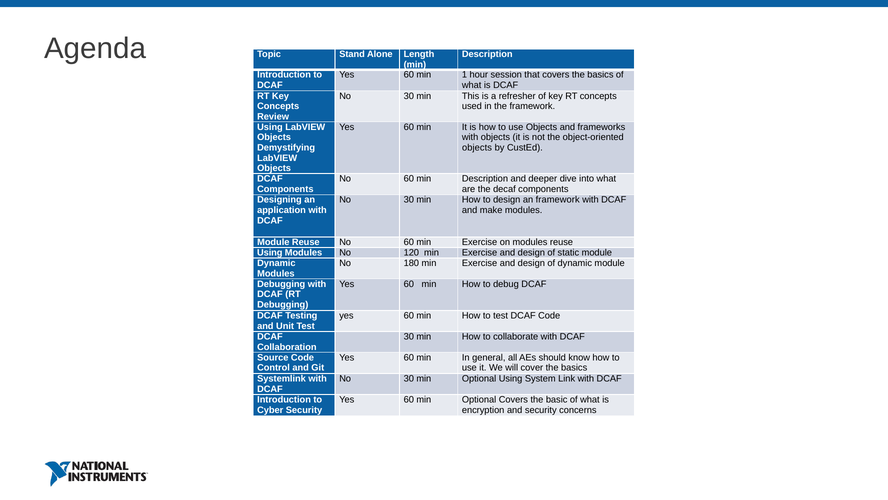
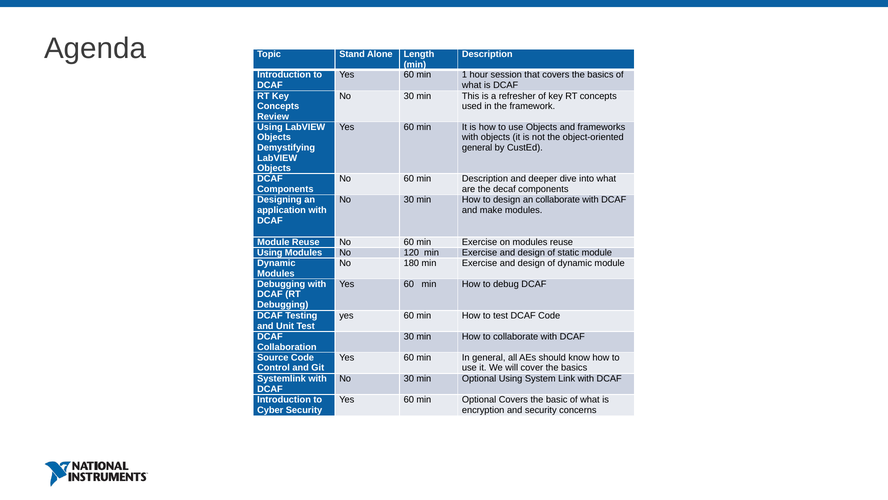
objects: objects -> general (477, 148)
an framework: framework -> collaborate (558, 200)
